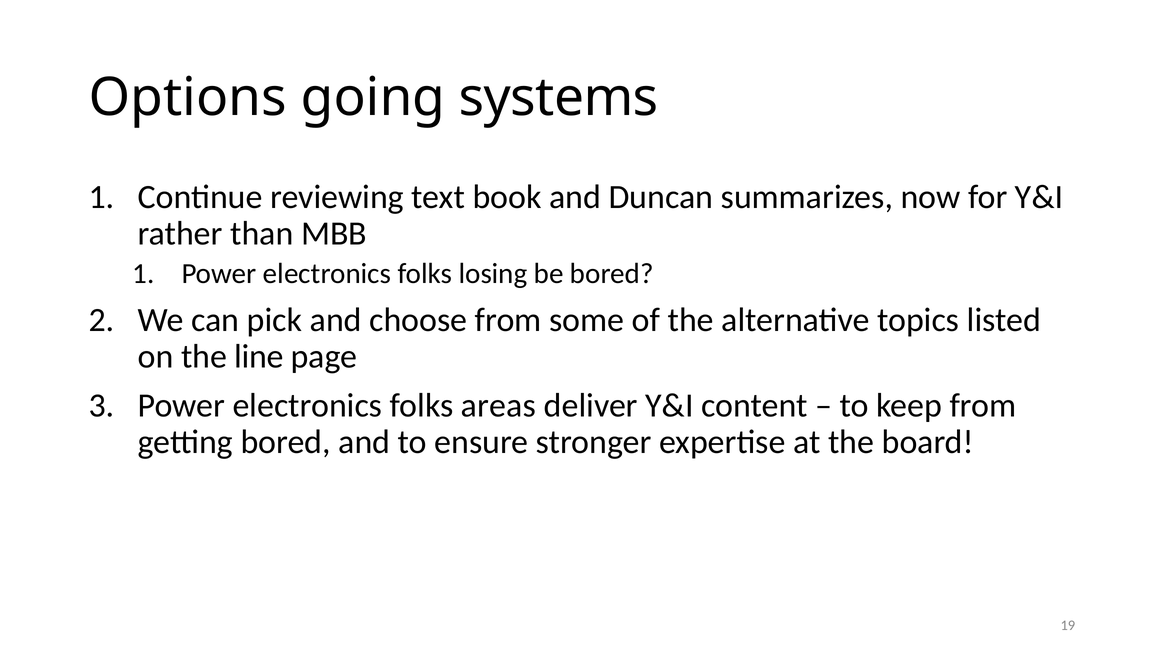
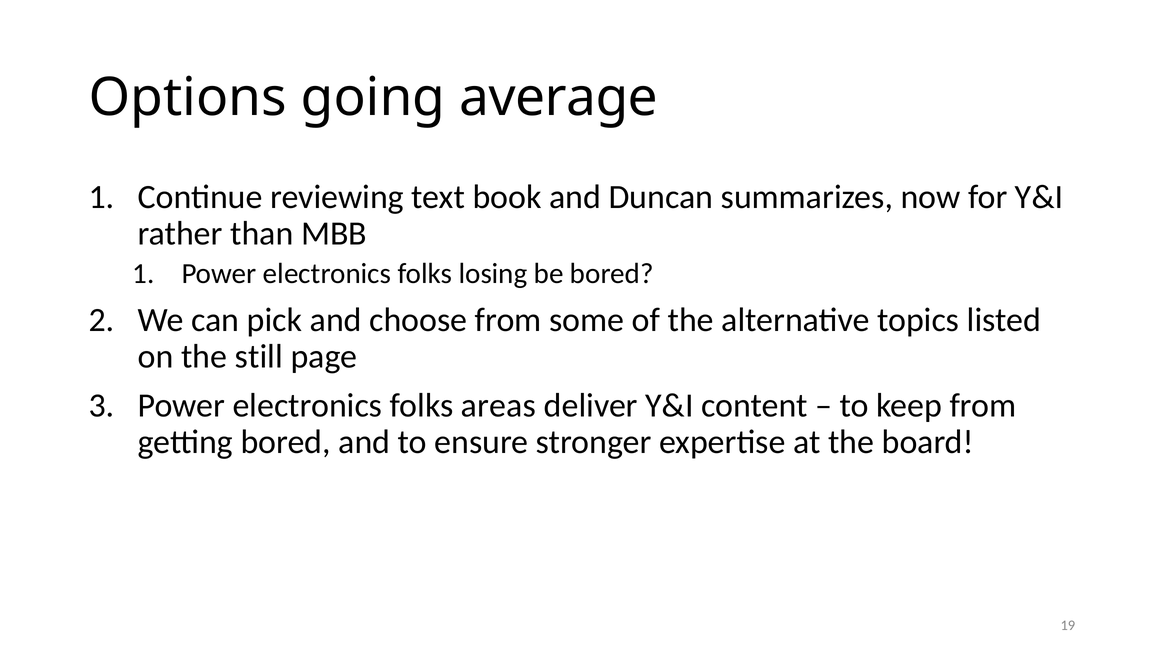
systems: systems -> average (559, 98)
line: line -> still (259, 356)
